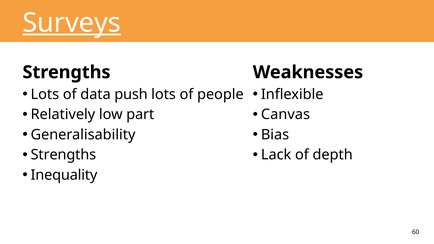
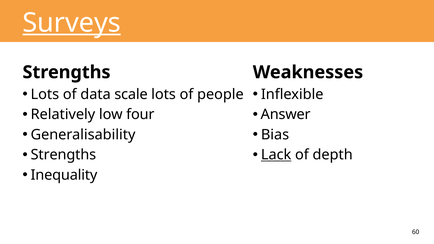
push: push -> scale (131, 94)
part: part -> four (140, 115)
Canvas: Canvas -> Answer (286, 115)
Lack underline: none -> present (276, 155)
